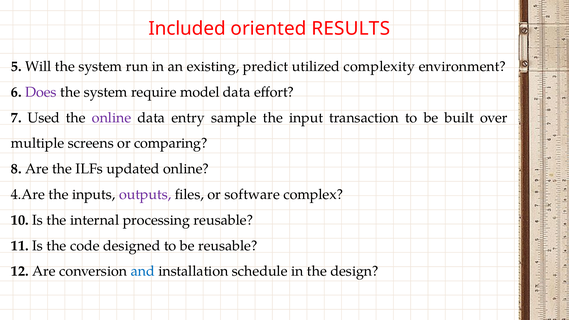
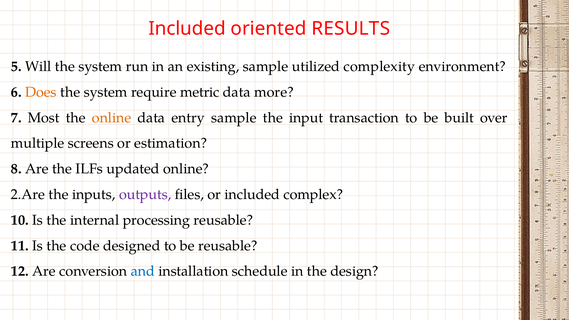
existing predict: predict -> sample (266, 66)
Does colour: purple -> orange (41, 92)
model: model -> metric (200, 92)
effort: effort -> more (274, 92)
Used: Used -> Most (44, 118)
online colour: purple -> orange (112, 118)
comparing: comparing -> estimation (171, 143)
4.Are: 4.Are -> 2.Are (28, 195)
or software: software -> included (252, 195)
